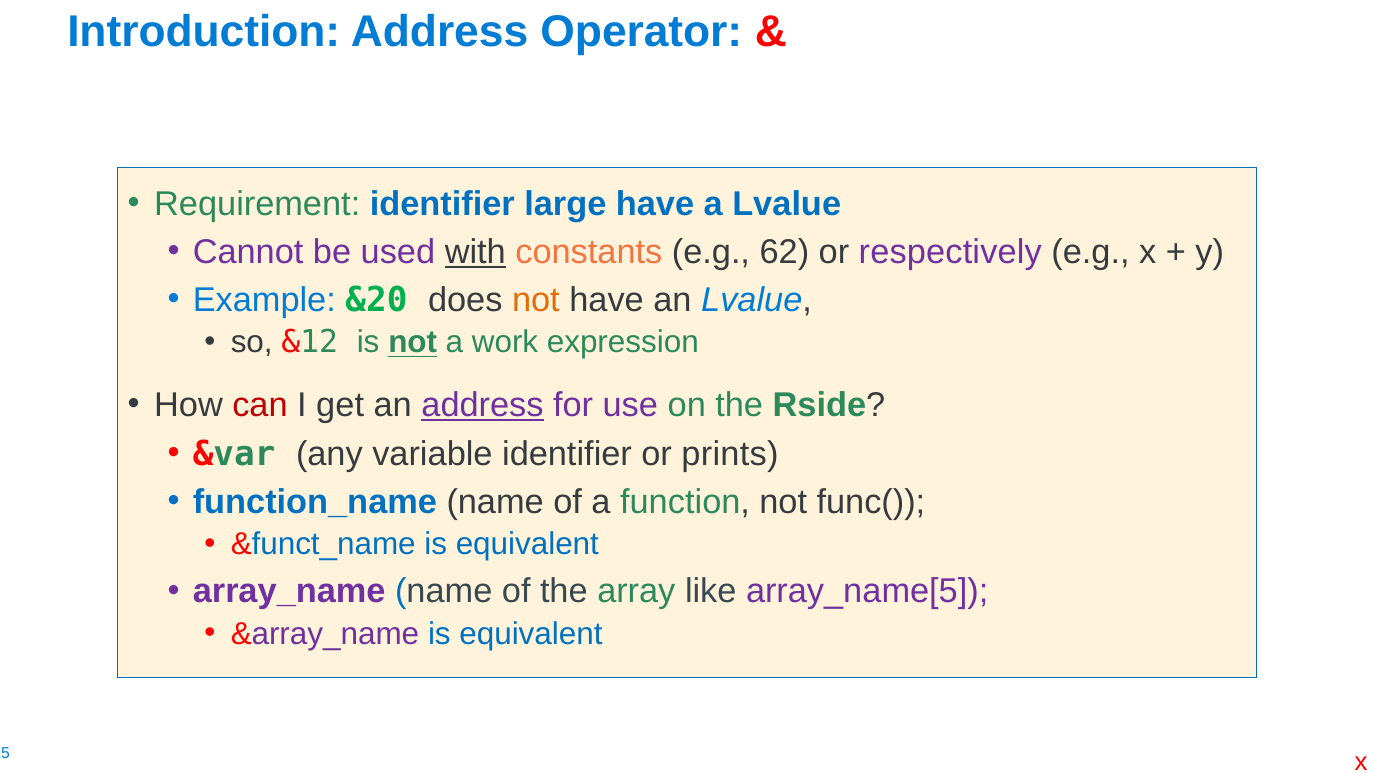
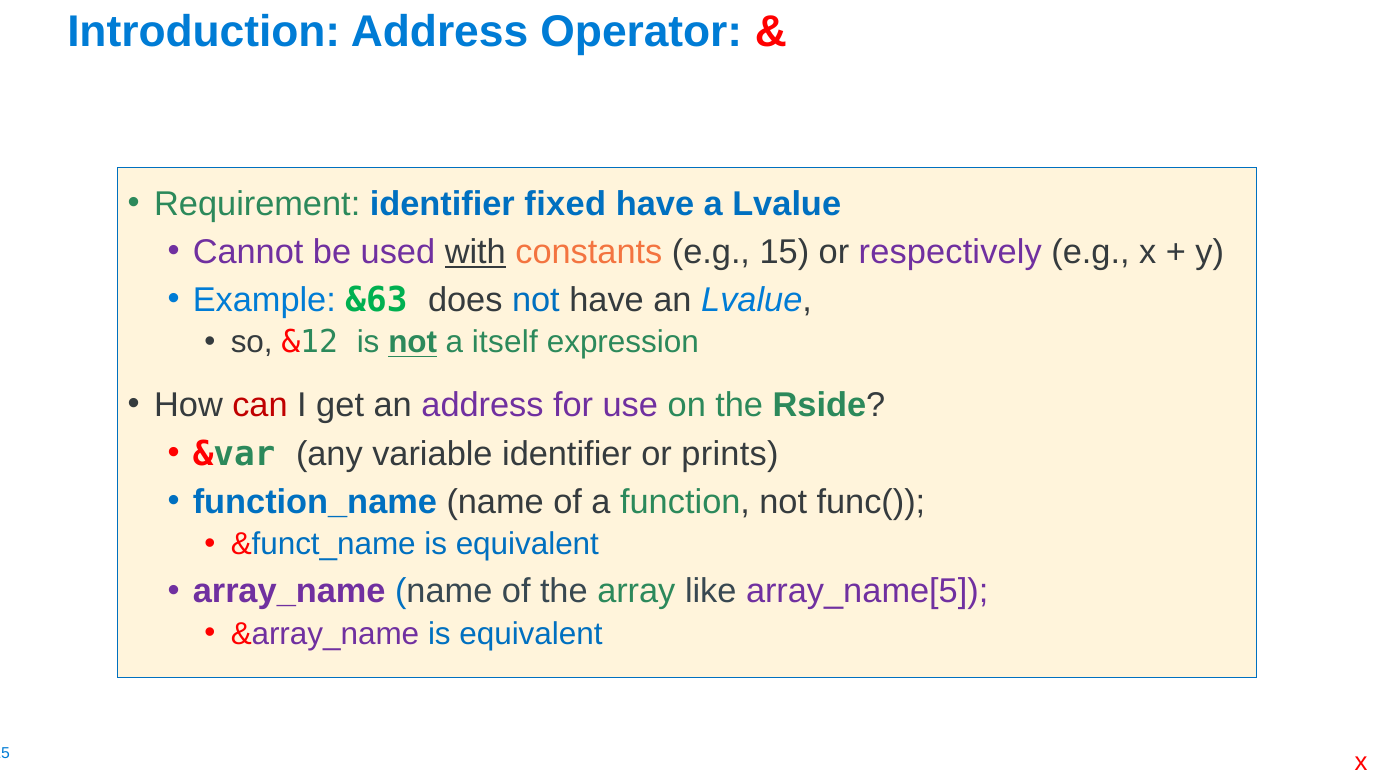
large: large -> fixed (565, 204)
e.g 62: 62 -> 15 (784, 252)
&20: &20 -> &63 (376, 300)
not colour: orange -> blue (536, 300)
work: work -> itself (505, 342)
address underline: present -> none (483, 405)
